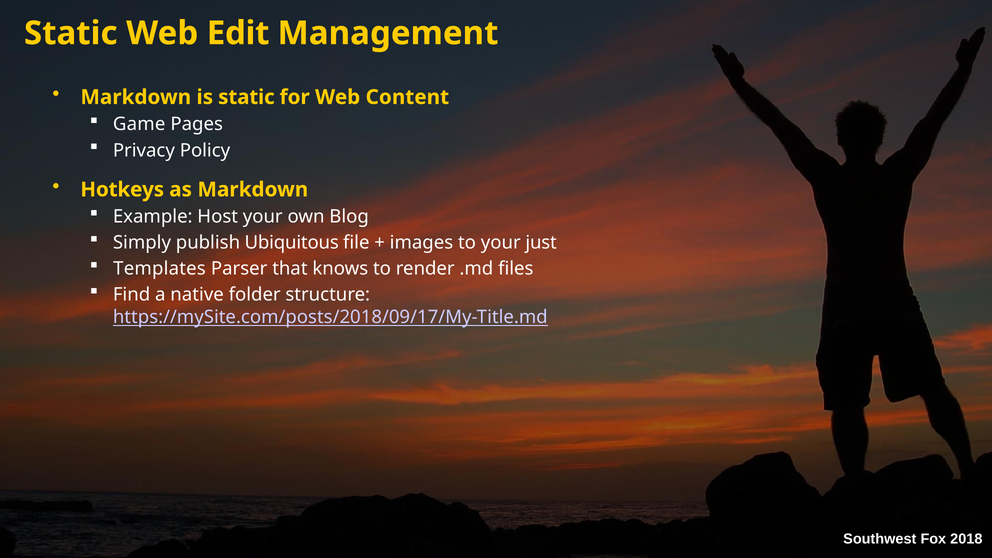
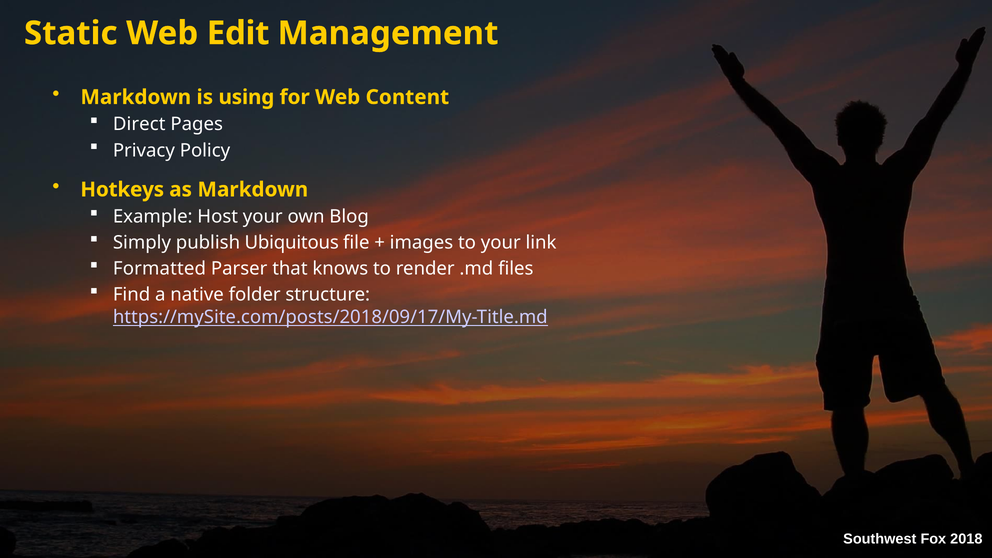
is static: static -> using (246, 97)
Game: Game -> Direct (139, 124)
just: just -> link (541, 243)
Templates: Templates -> Formatted (160, 269)
